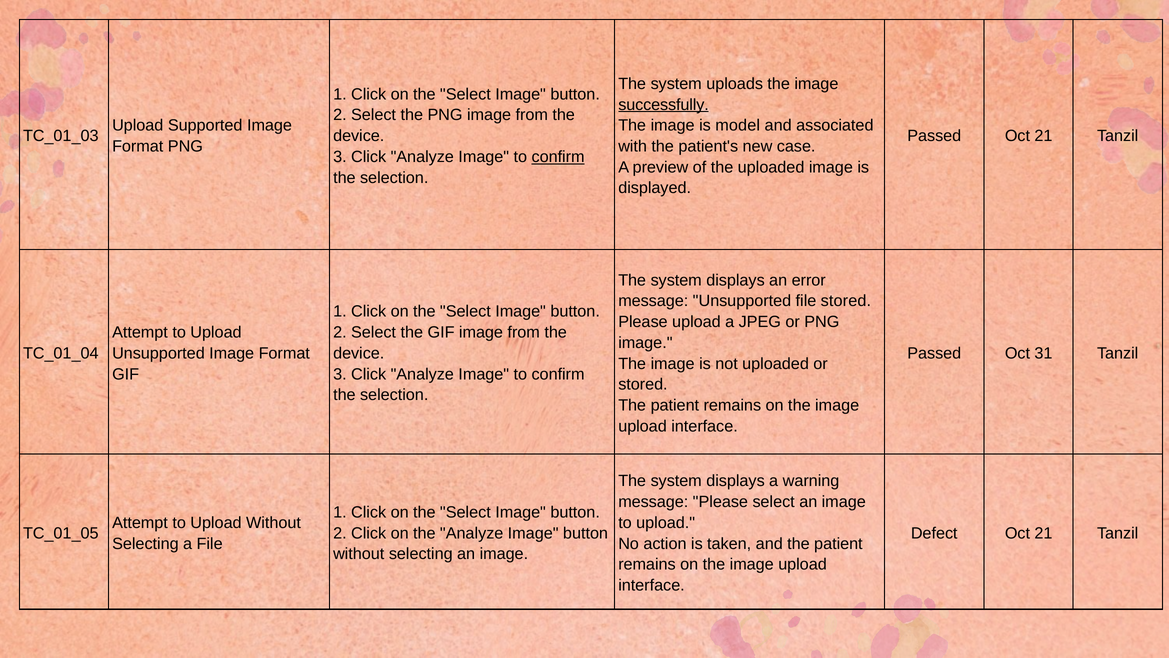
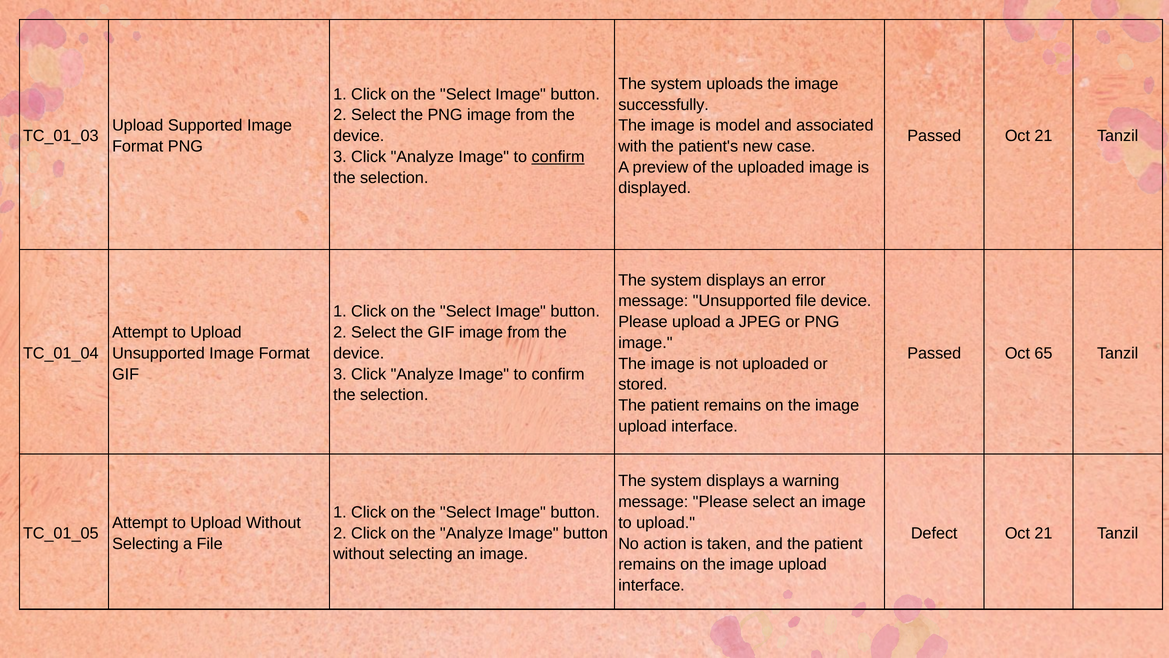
successfully underline: present -> none (664, 105)
file stored: stored -> device (846, 301)
31: 31 -> 65 (1044, 353)
